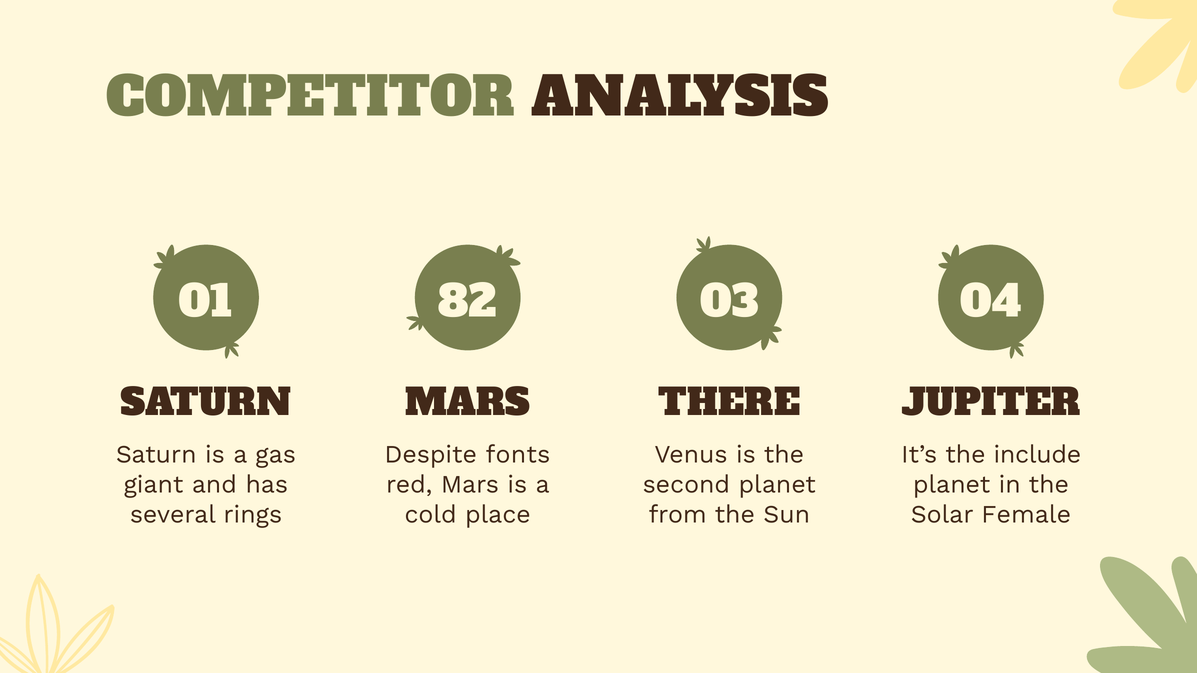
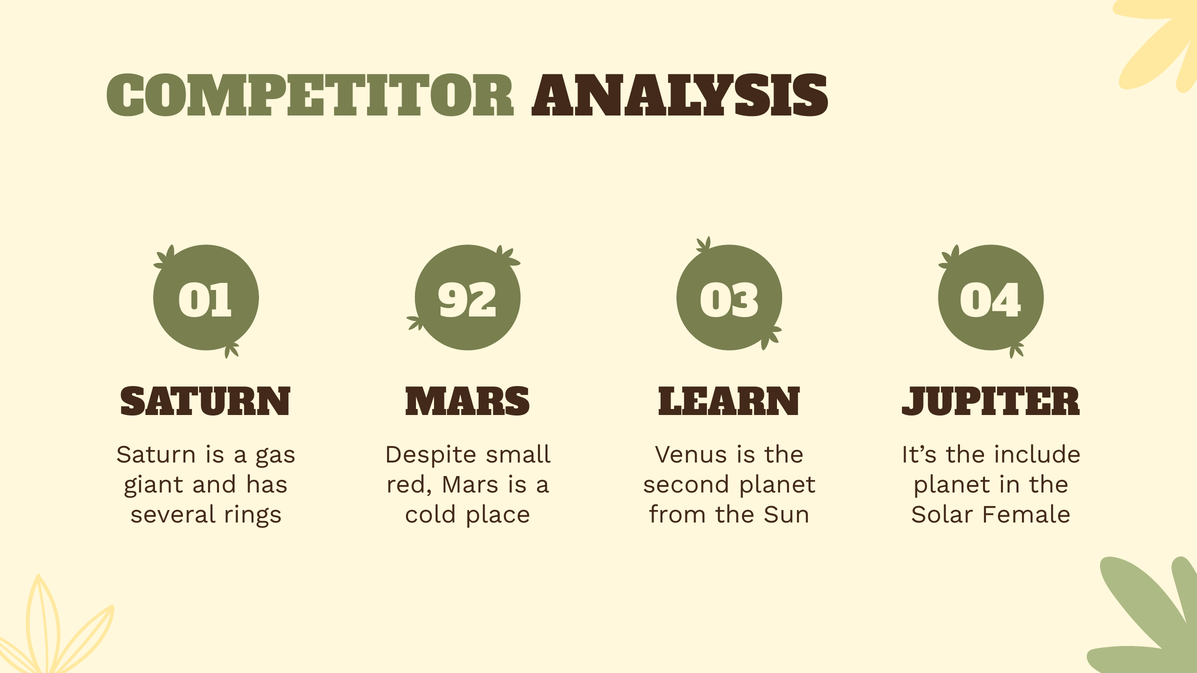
82: 82 -> 92 (467, 302)
THERE: THERE -> LEARN (729, 403)
fonts: fonts -> small (518, 455)
